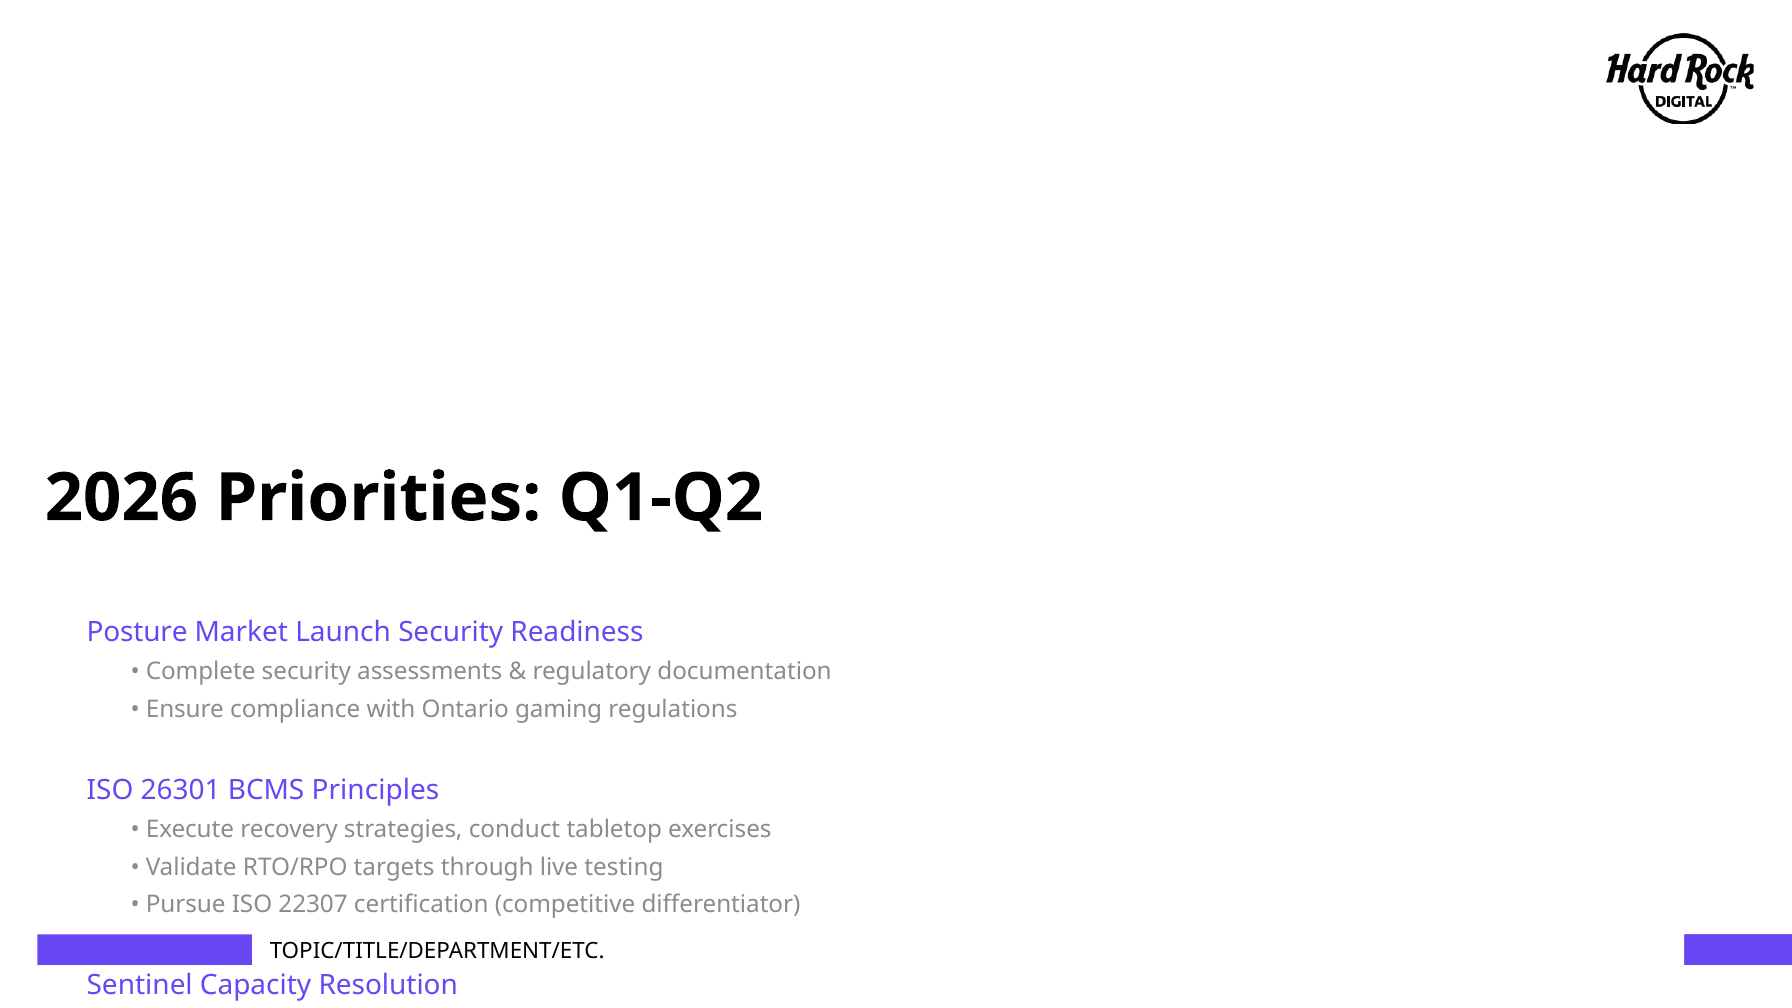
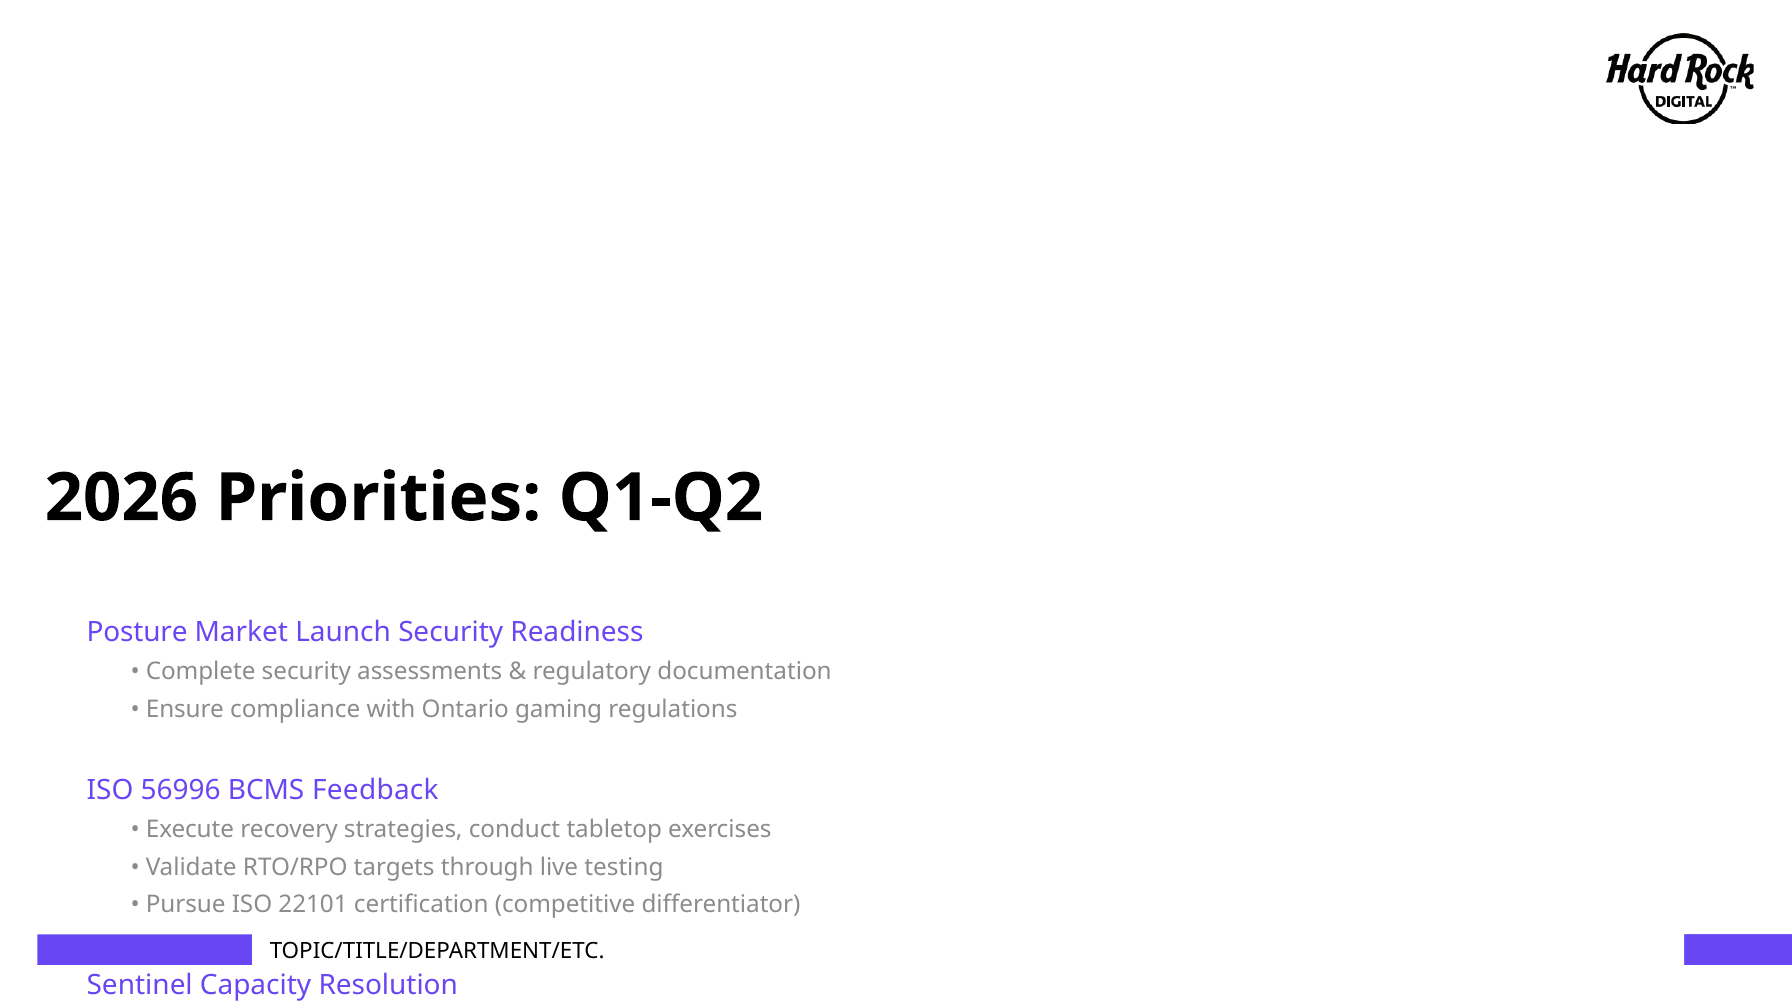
26301: 26301 -> 56996 (181, 790)
Principles: Principles -> Feedback (375, 790)
22307: 22307 -> 22101 (313, 904)
